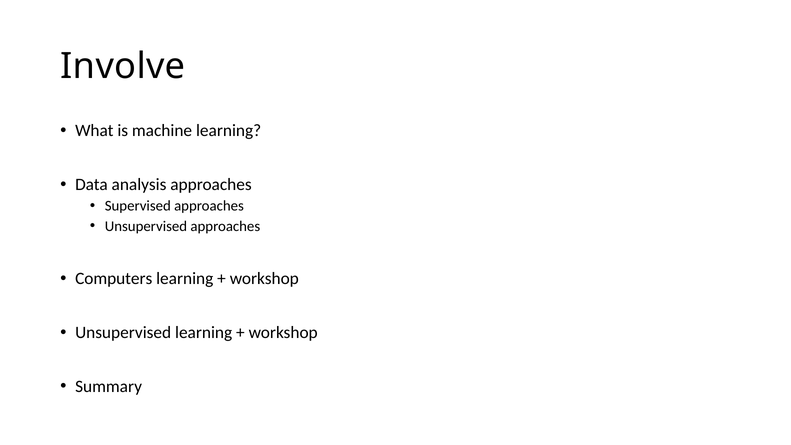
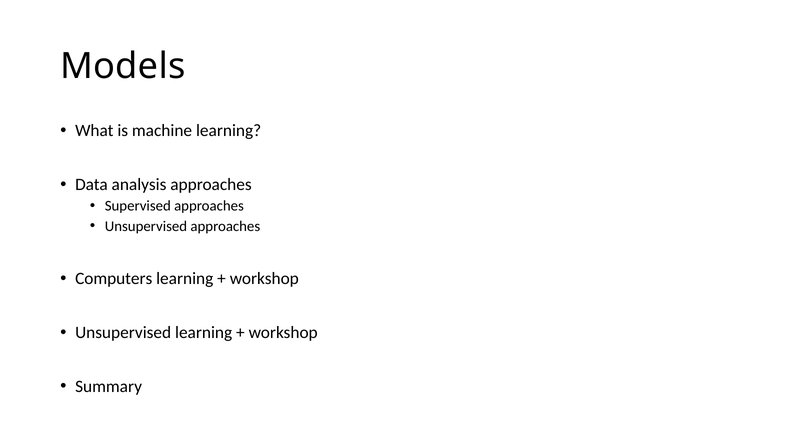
Involve: Involve -> Models (123, 66)
